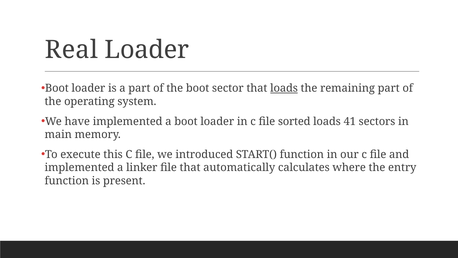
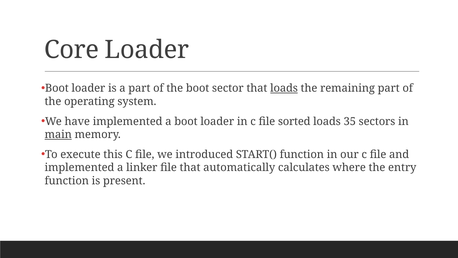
Real: Real -> Core (72, 50)
41: 41 -> 35 (350, 121)
main underline: none -> present (58, 134)
